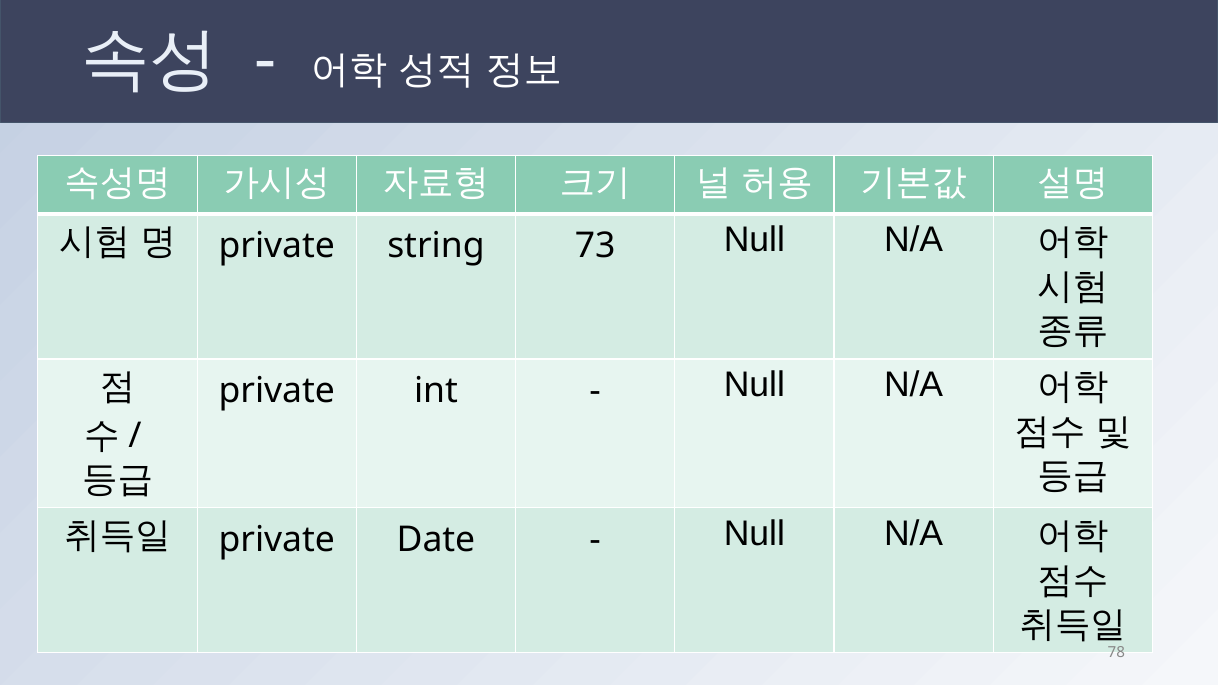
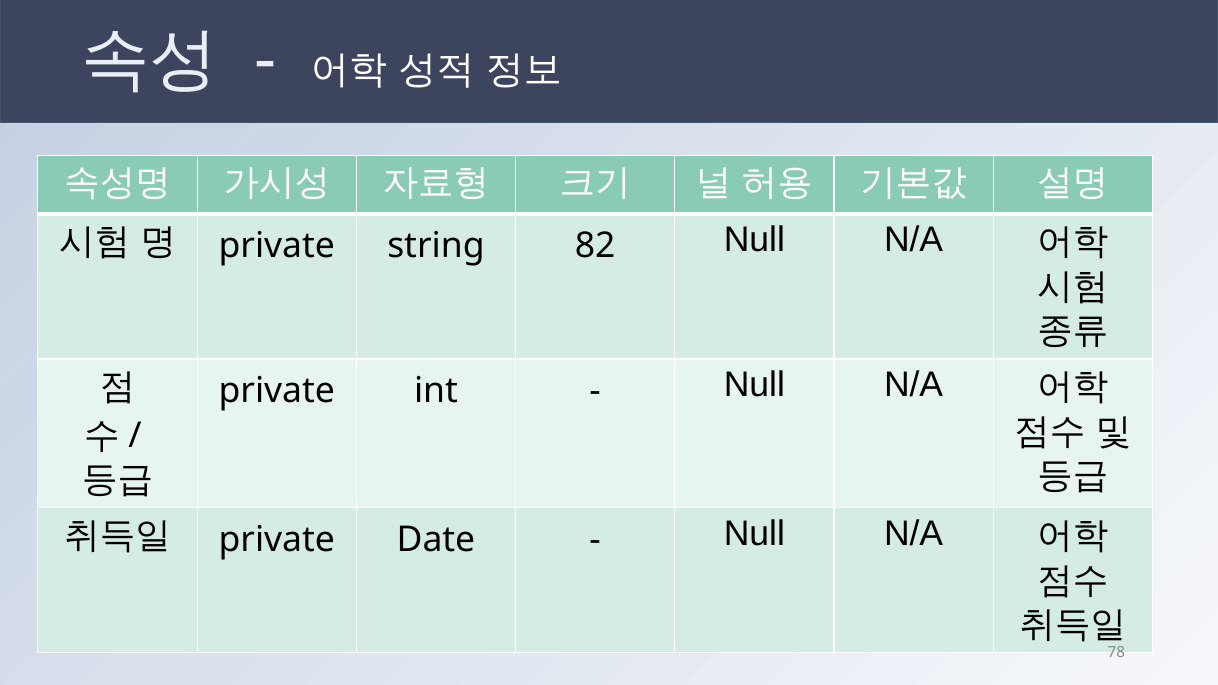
73: 73 -> 82 (595, 246)
